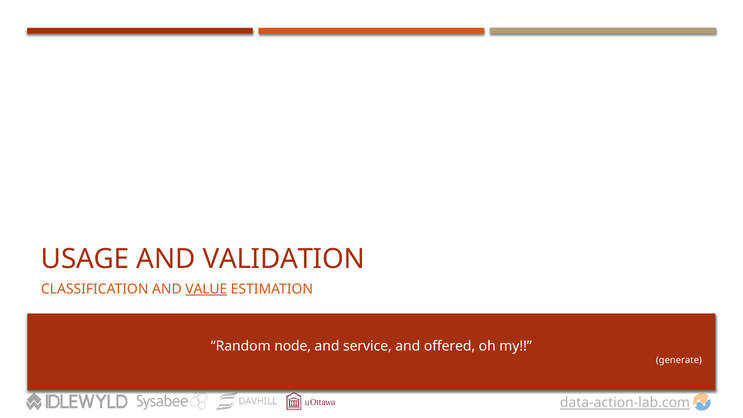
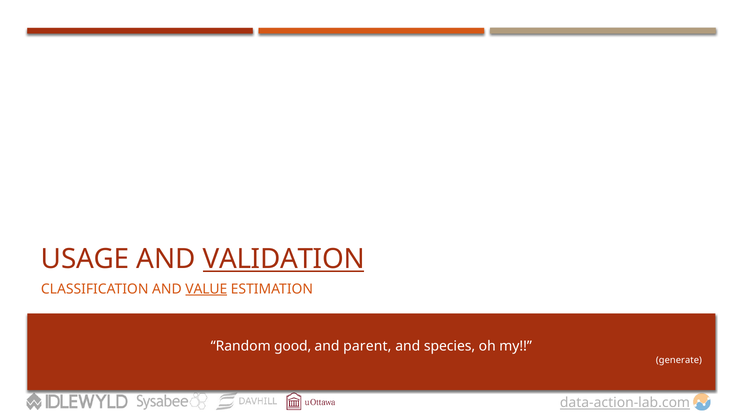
VALIDATION underline: none -> present (284, 259)
node: node -> good (293, 346)
service: service -> parent (367, 346)
offered: offered -> species (450, 346)
